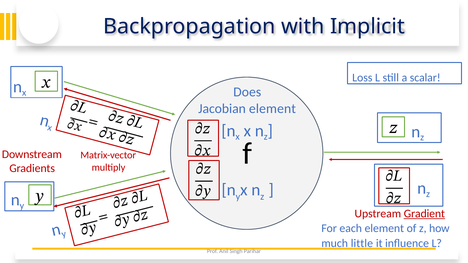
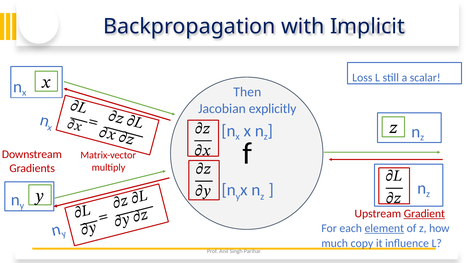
Does: Does -> Then (247, 92)
Jacobian element: element -> explicitly (273, 109)
element underline: none -> present (384, 229)
little: little -> copy (362, 243)
